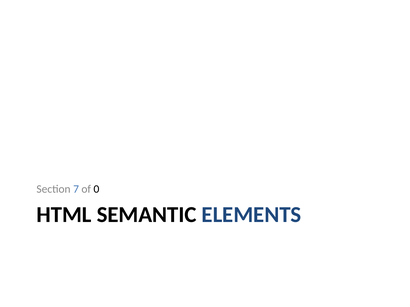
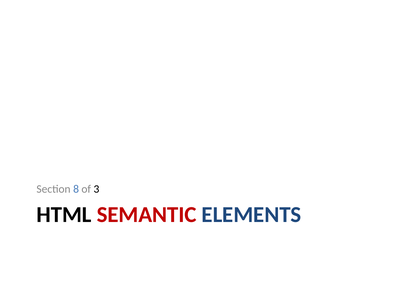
7: 7 -> 8 (76, 189)
0: 0 -> 3 (96, 189)
SEMANTIC colour: black -> red (147, 215)
